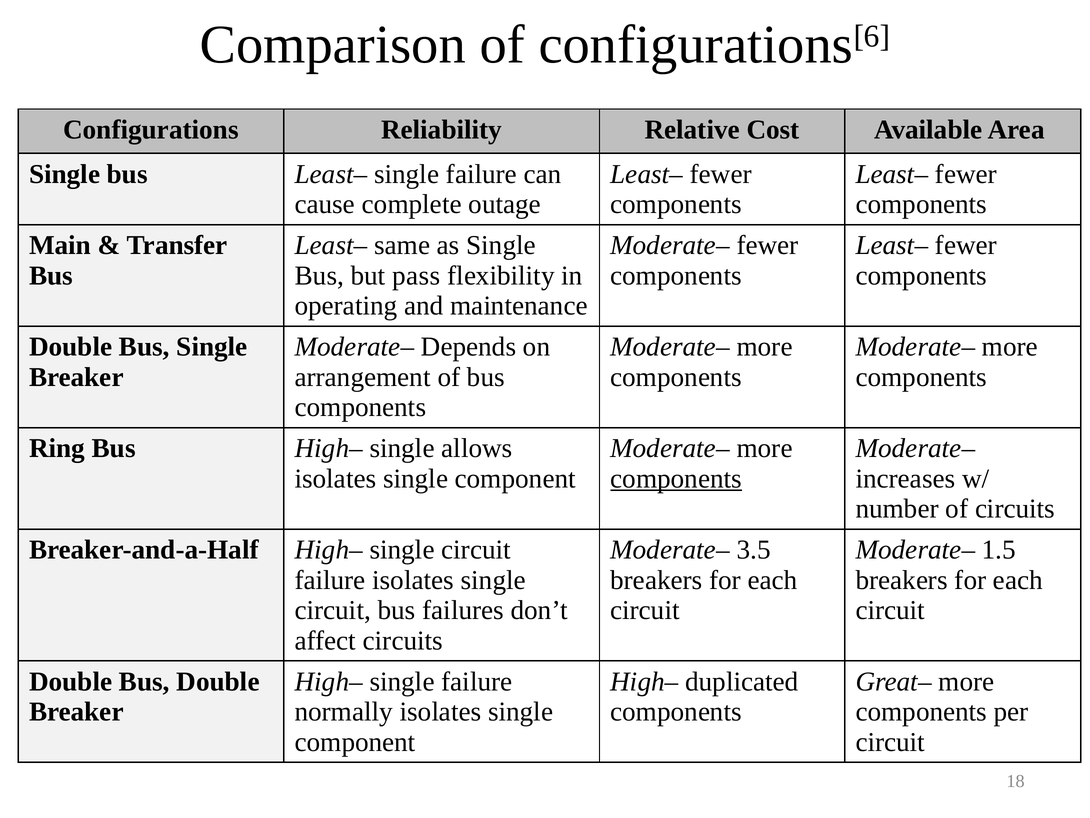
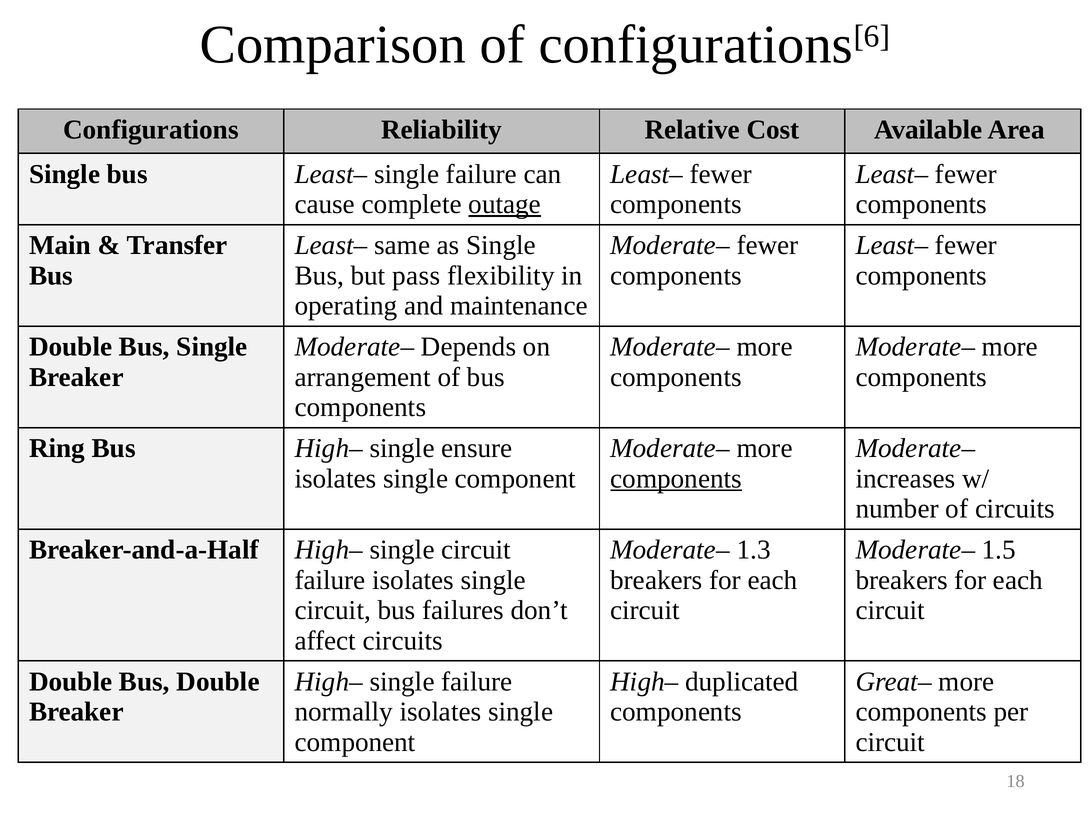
outage underline: none -> present (505, 204)
allows: allows -> ensure (477, 448)
3.5: 3.5 -> 1.3 (754, 550)
